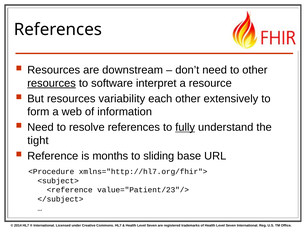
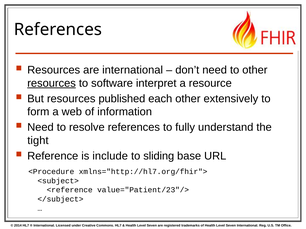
are downstream: downstream -> international (133, 70)
variability: variability -> published (122, 99)
fully underline: present -> none (185, 128)
months: months -> include (110, 156)
